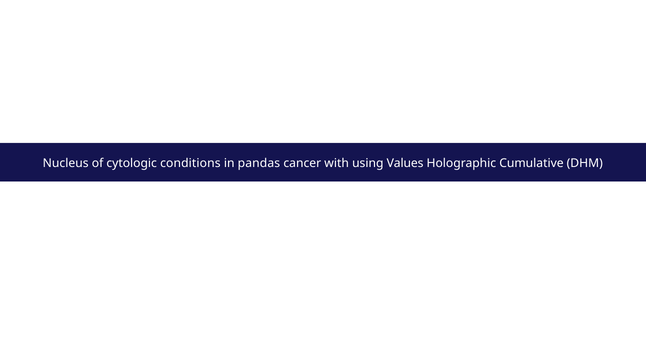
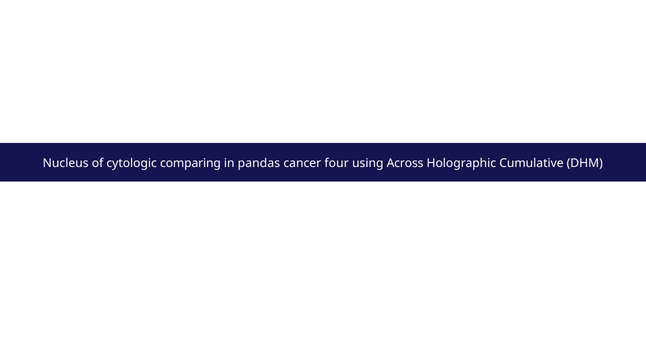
conditions: conditions -> comparing (190, 163)
with: with -> four (337, 163)
Values: Values -> Across (405, 163)
